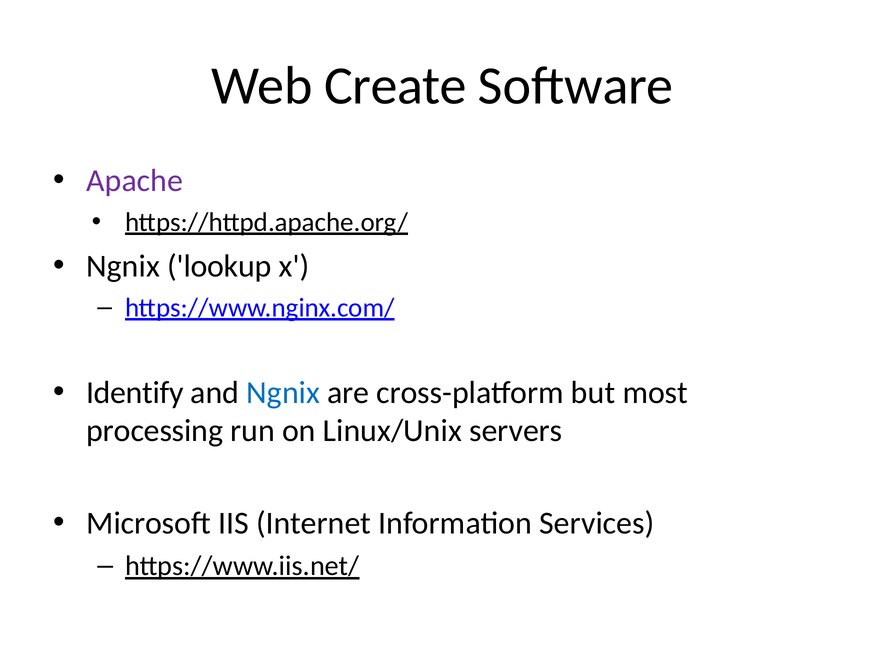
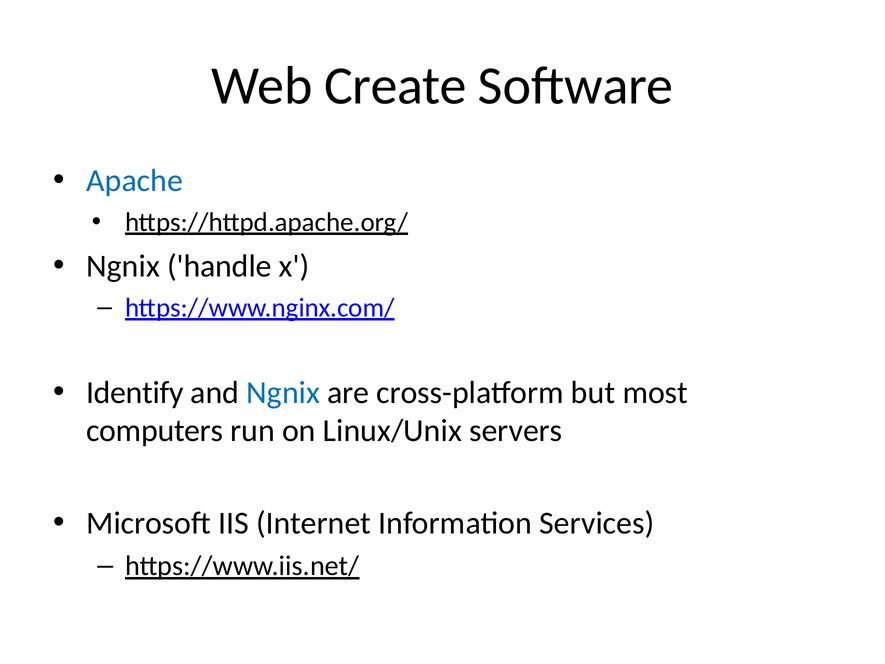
Apache colour: purple -> blue (135, 181)
lookup: lookup -> handle (219, 266)
processing: processing -> computers (155, 431)
